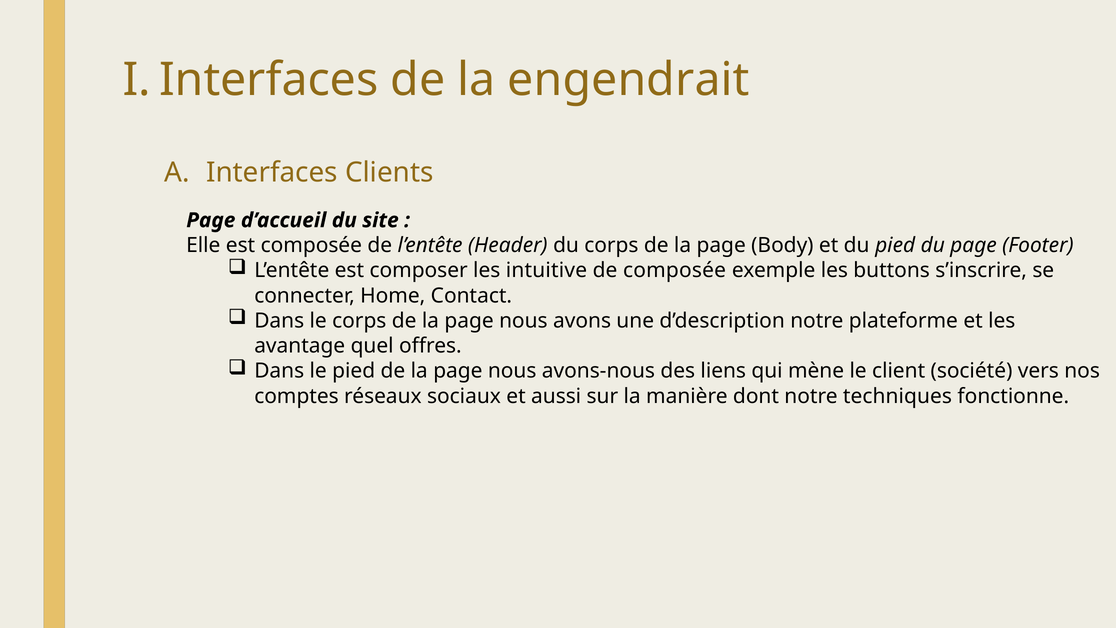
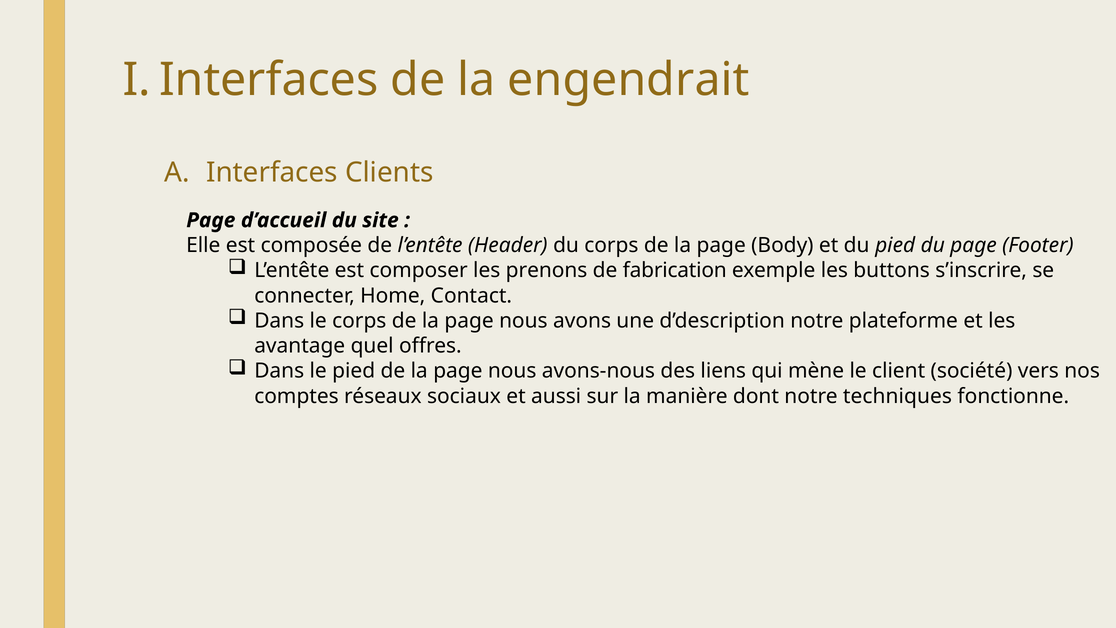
intuitive: intuitive -> prenons (547, 270)
de composée: composée -> fabrication (675, 270)
